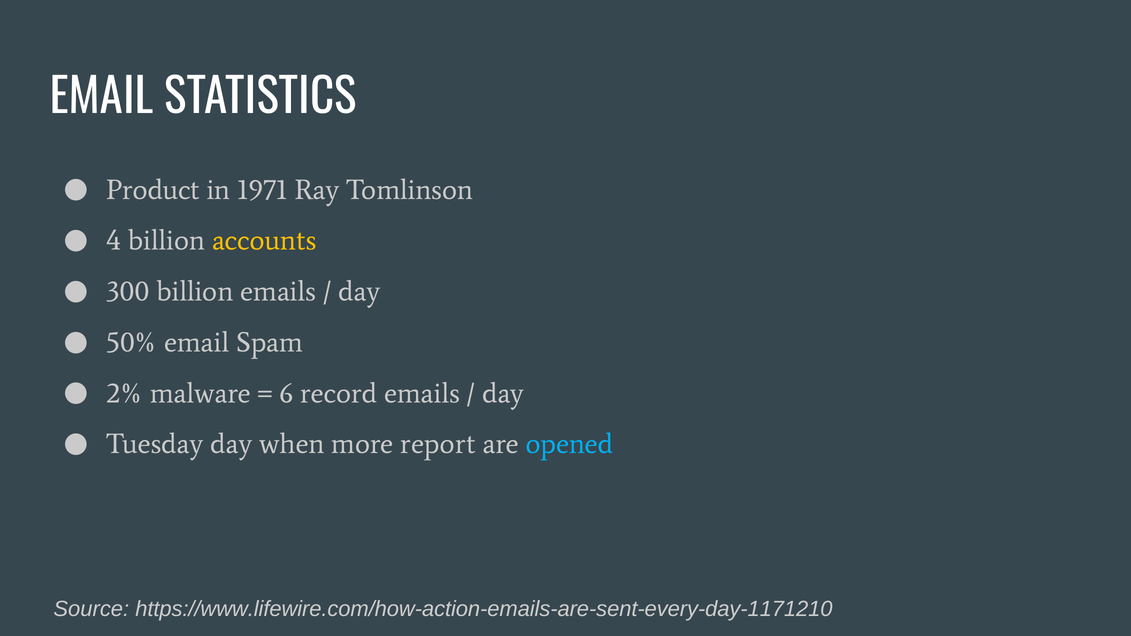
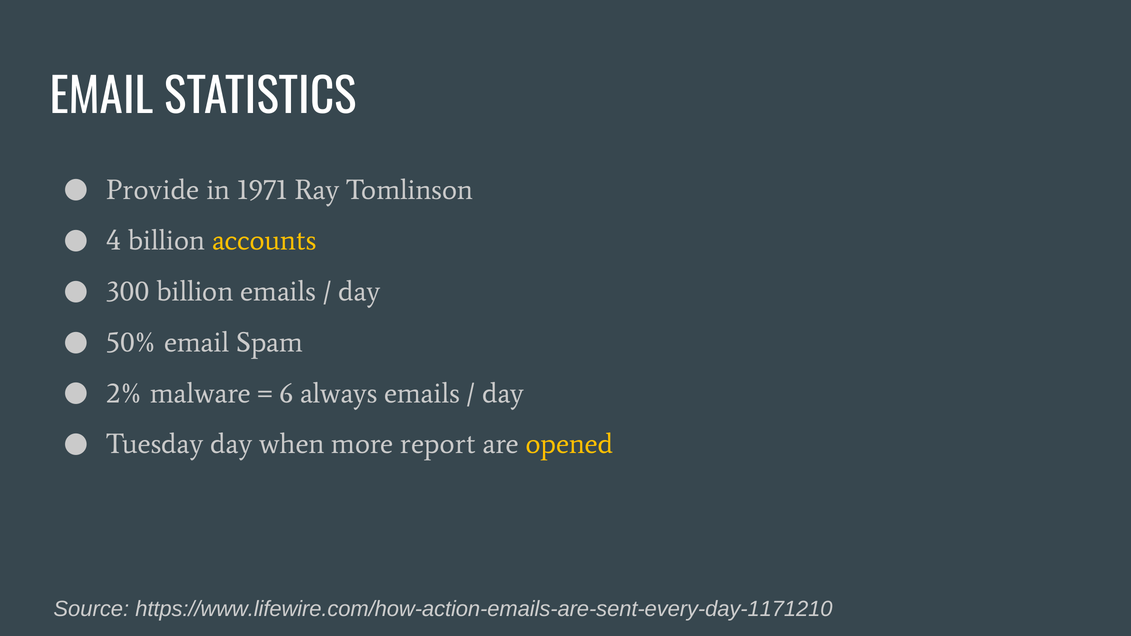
Product: Product -> Provide (153, 190)
record: record -> always (339, 393)
opened colour: light blue -> yellow (570, 444)
